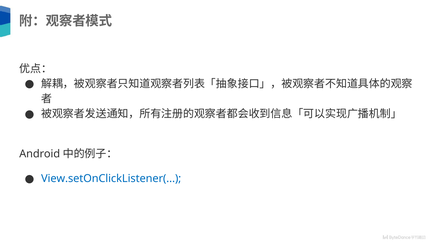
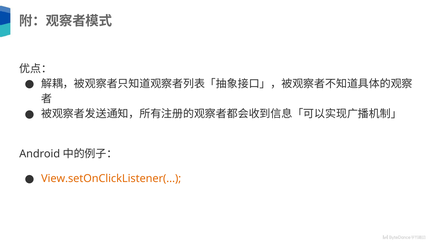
View.setOnClickListener( colour: blue -> orange (111, 179)
